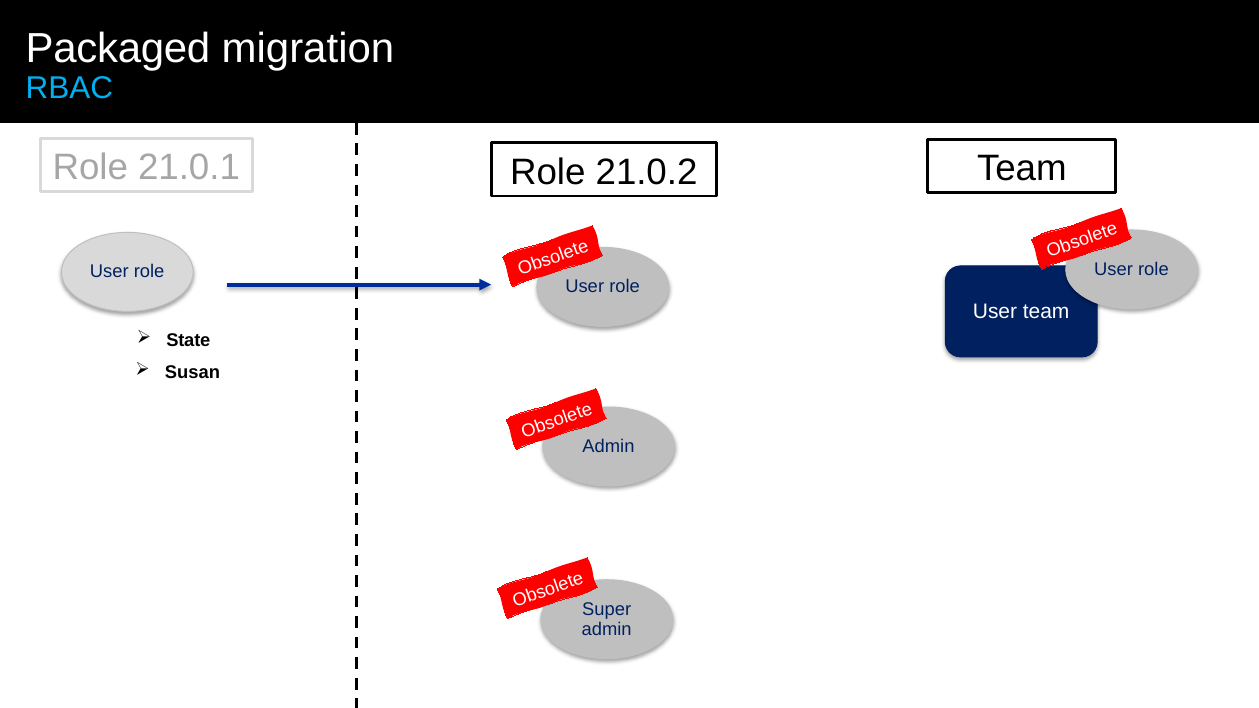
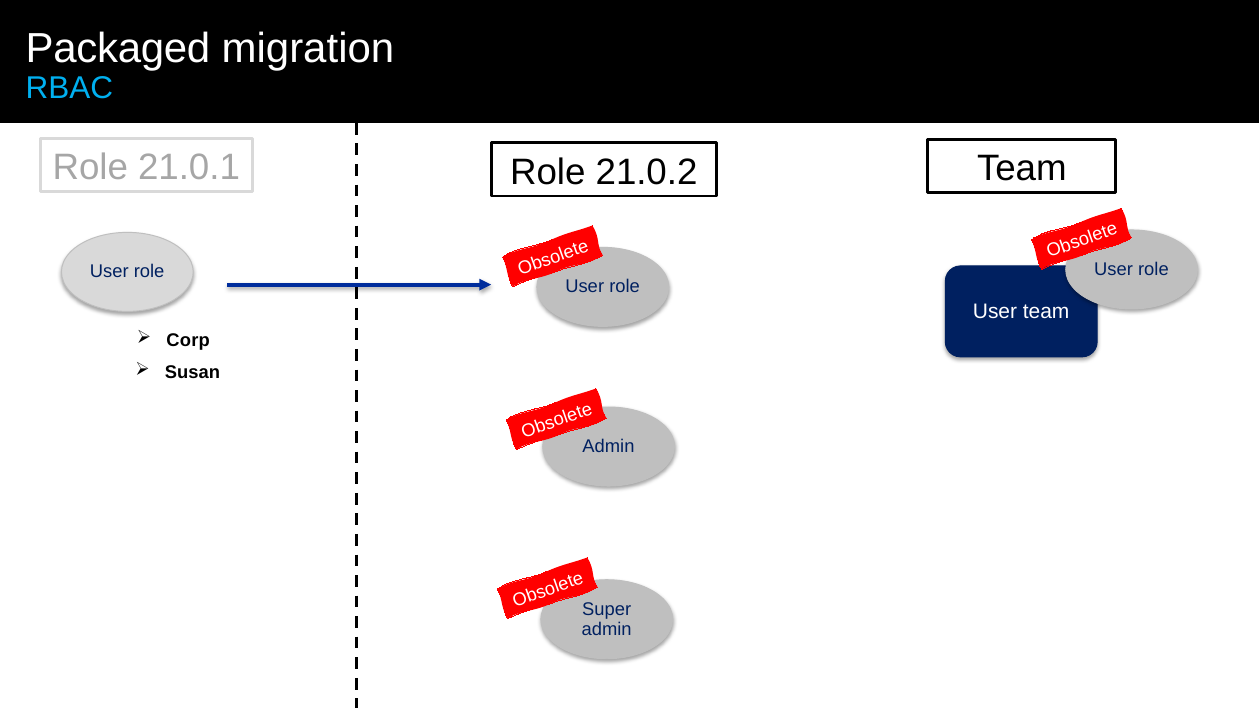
State: State -> Corp (188, 340)
